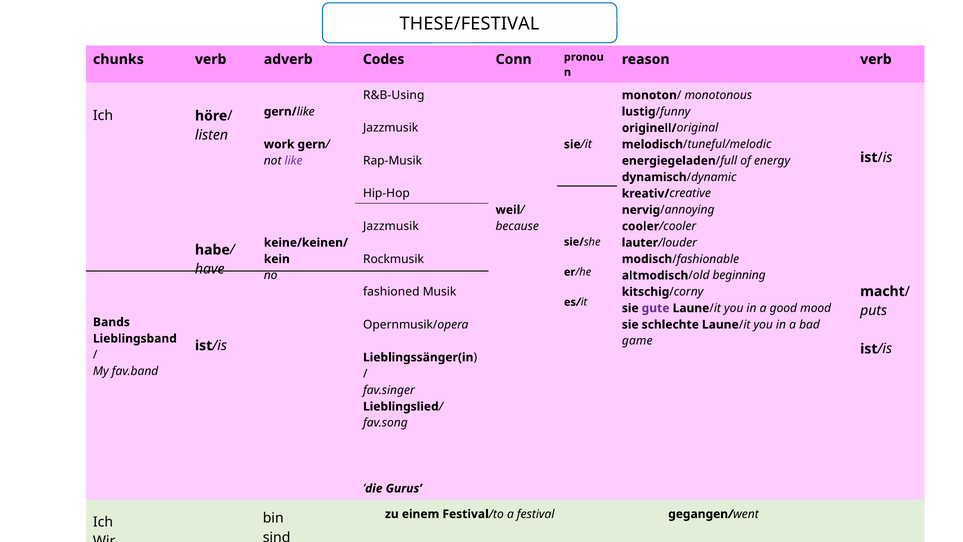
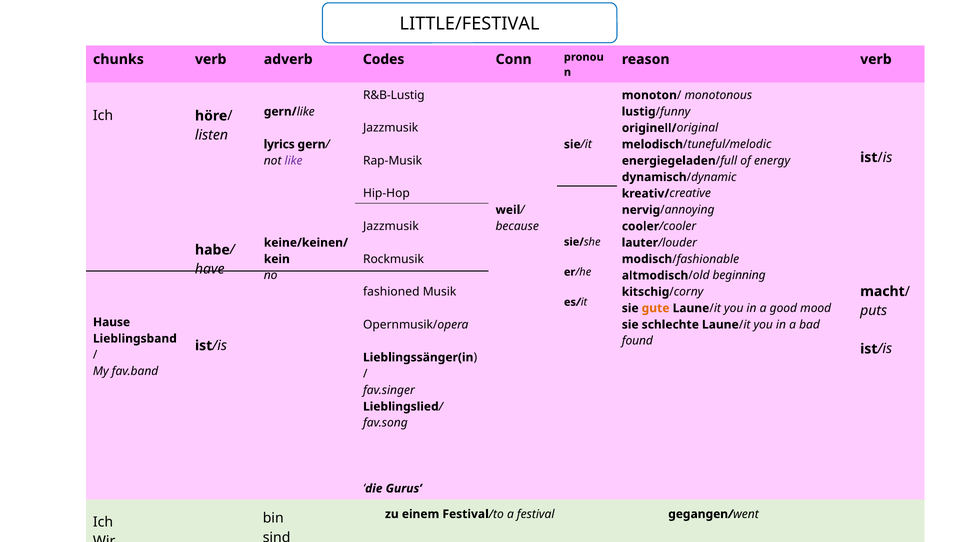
THESE/FESTIVAL: THESE/FESTIVAL -> LITTLE/FESTIVAL (470, 24)
R&B-Using: R&B-Using -> R&B-Lustig (394, 95)
work: work -> lyrics (279, 144)
gute colour: purple -> orange (656, 308)
Bands: Bands -> Hause (112, 322)
game: game -> found (637, 341)
